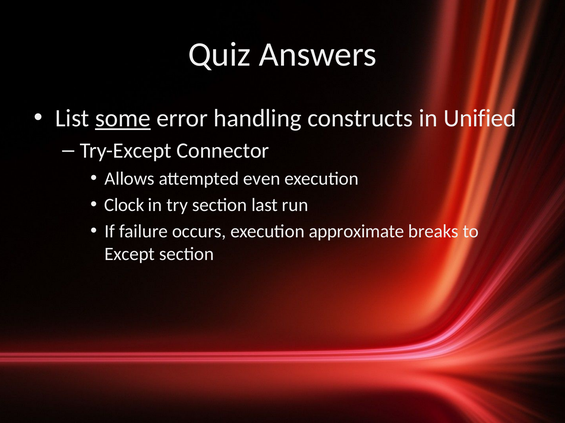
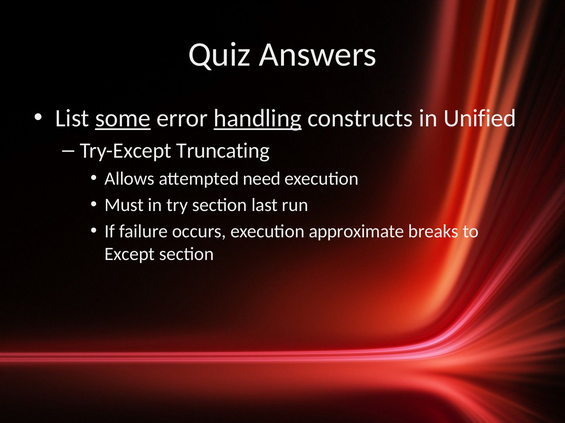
handling underline: none -> present (258, 119)
Connector: Connector -> Truncating (223, 151)
even: even -> need (262, 179)
Clock: Clock -> Must (124, 205)
